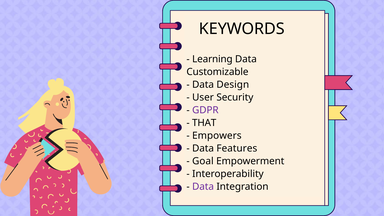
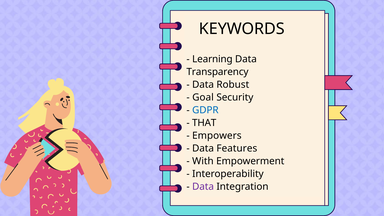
Customizable: Customizable -> Transparency (217, 72)
Design: Design -> Robust (233, 85)
User: User -> Goal (203, 97)
GDPR colour: purple -> blue (205, 110)
Goal: Goal -> With (203, 161)
